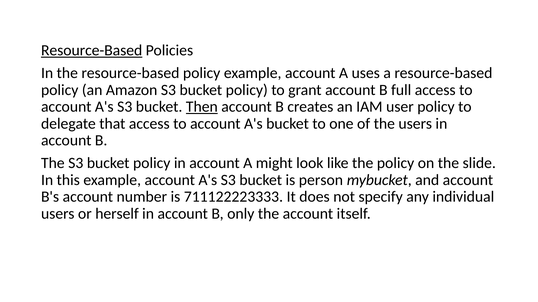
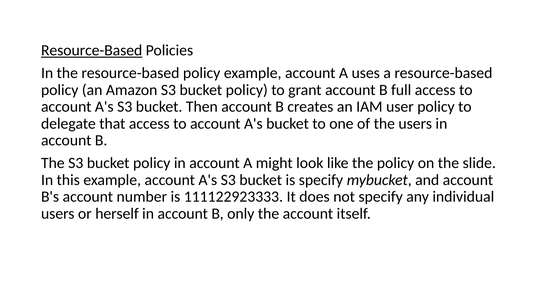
Then underline: present -> none (202, 107)
is person: person -> specify (321, 180)
711122223333: 711122223333 -> 111122923333 (233, 197)
